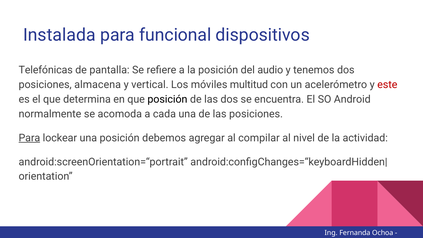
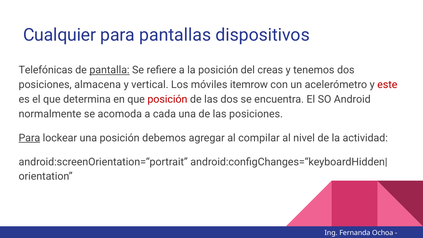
Instalada: Instalada -> Cualquier (59, 35)
funcional: funcional -> pantallas (175, 35)
pantalla underline: none -> present (109, 70)
audio: audio -> creas (270, 70)
multitud: multitud -> itemrow (249, 85)
posición colour: black -> red (167, 99)
